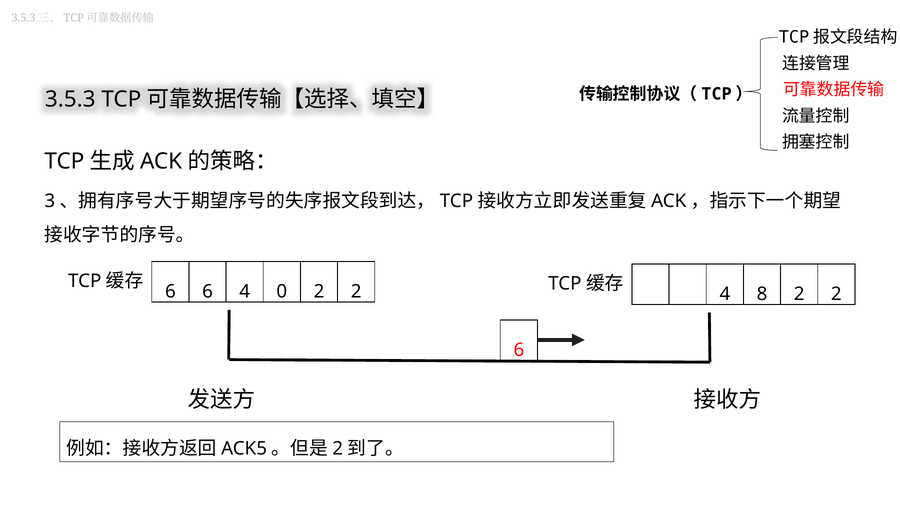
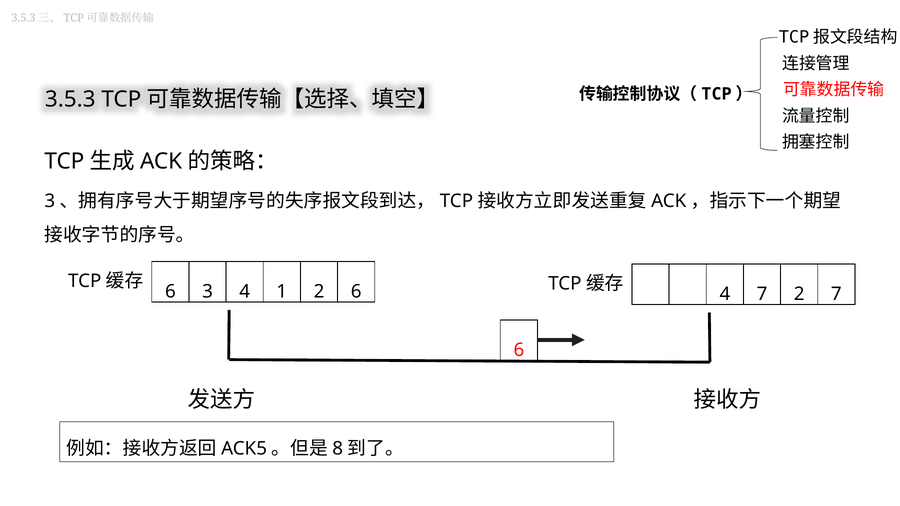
6 6: 6 -> 3 (208, 292)
0: 0 -> 1 (282, 292)
2: 2 -> 6 (356, 292)
4 8: 8 -> 7 (762, 294)
2: 2 -> 7 (836, 294)
2: 2 -> 8 (338, 449)
